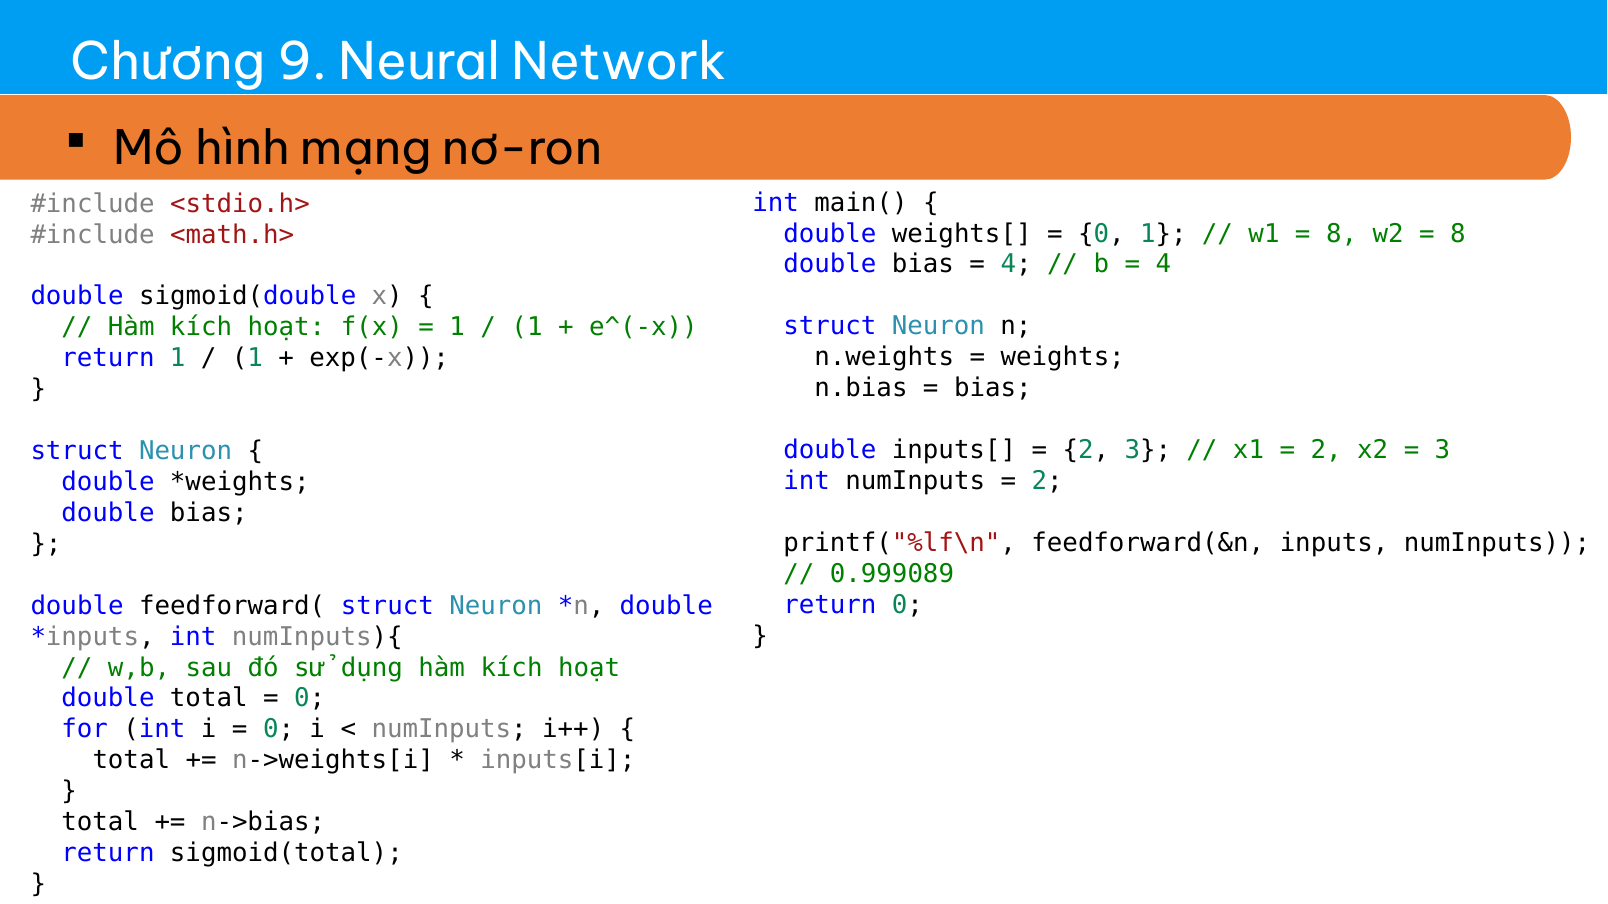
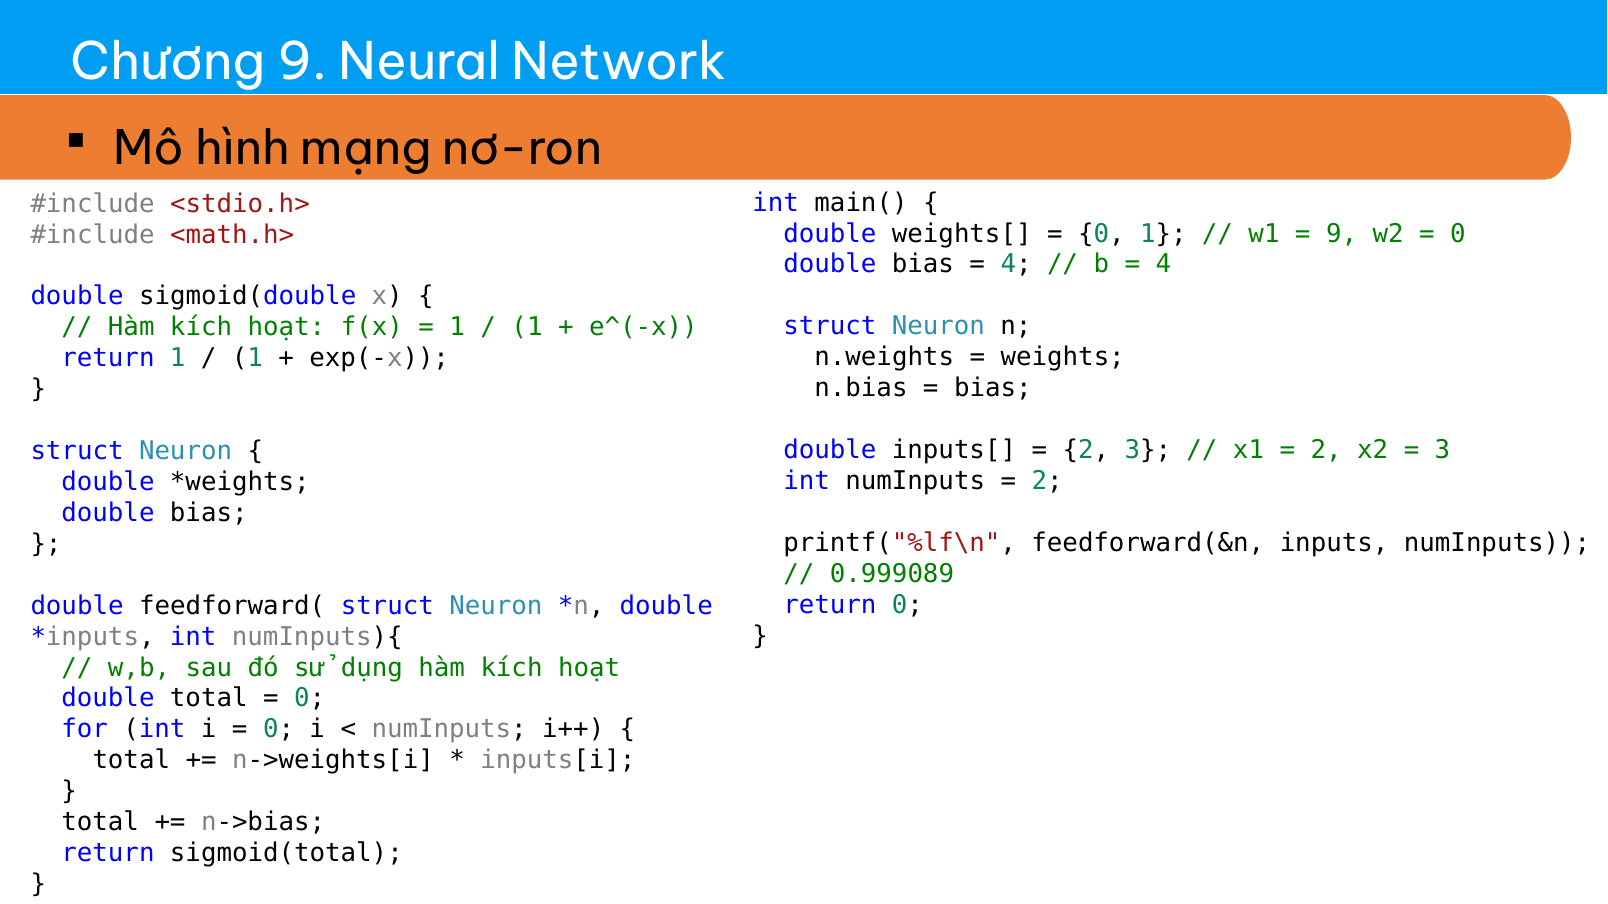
8: 8 -> 9 (1342, 234)
8: 8 -> 0 (1458, 234)
